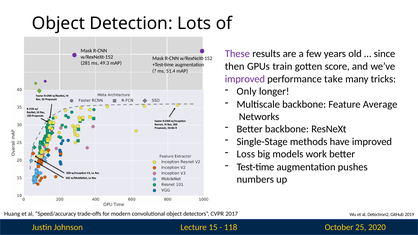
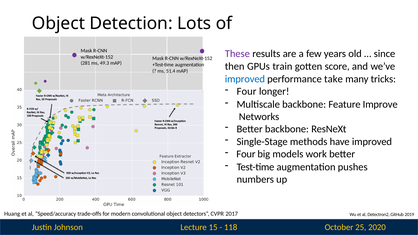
improved colour: purple -> blue (245, 79)
Only: Only -> Four (247, 92)
Average: Average -> Improve (380, 105)
Loss: Loss -> Four (246, 154)
